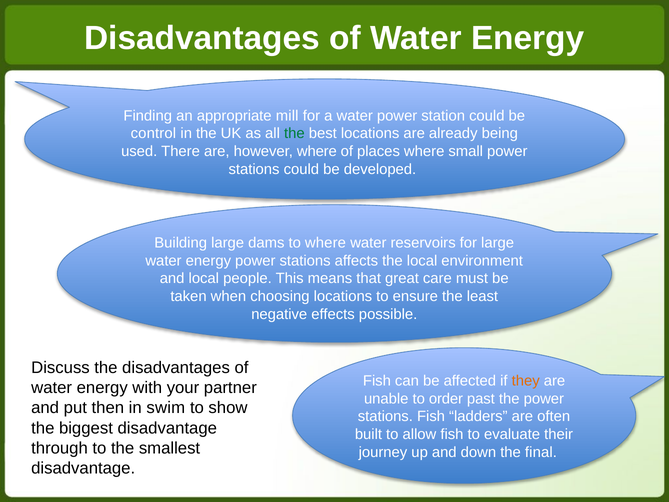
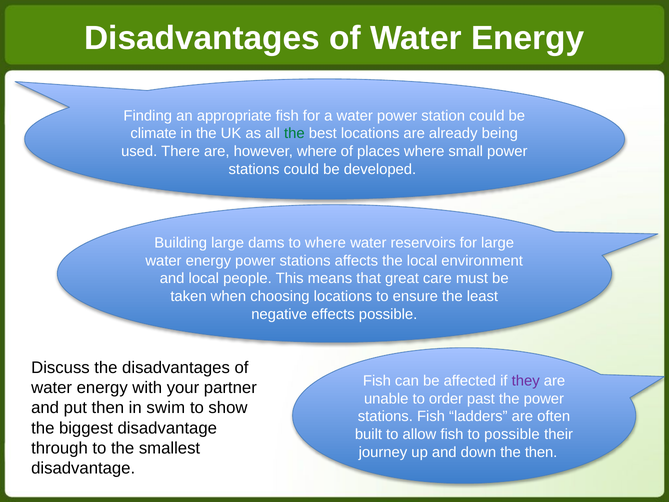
appropriate mill: mill -> fish (287, 116)
control: control -> climate (154, 133)
they colour: orange -> purple (526, 381)
to evaluate: evaluate -> possible (512, 434)
the final: final -> then (541, 452)
